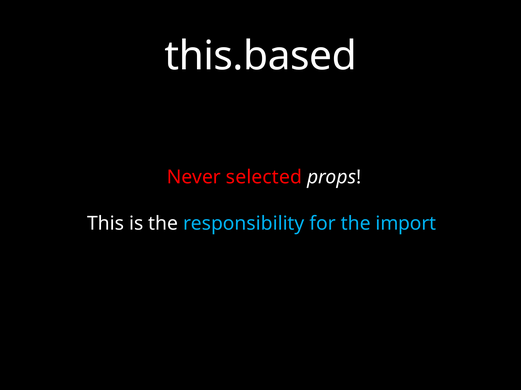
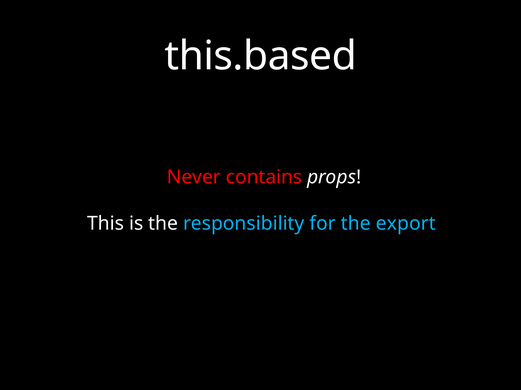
selected: selected -> contains (264, 177)
import: import -> export (406, 224)
